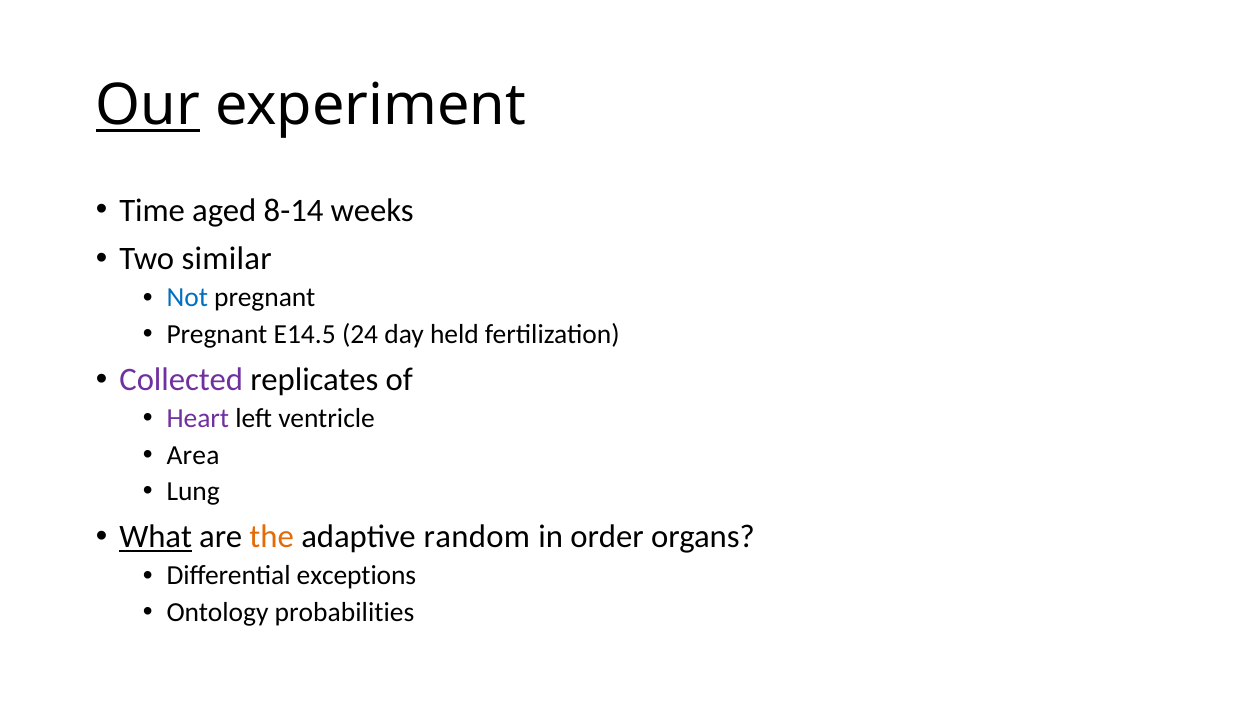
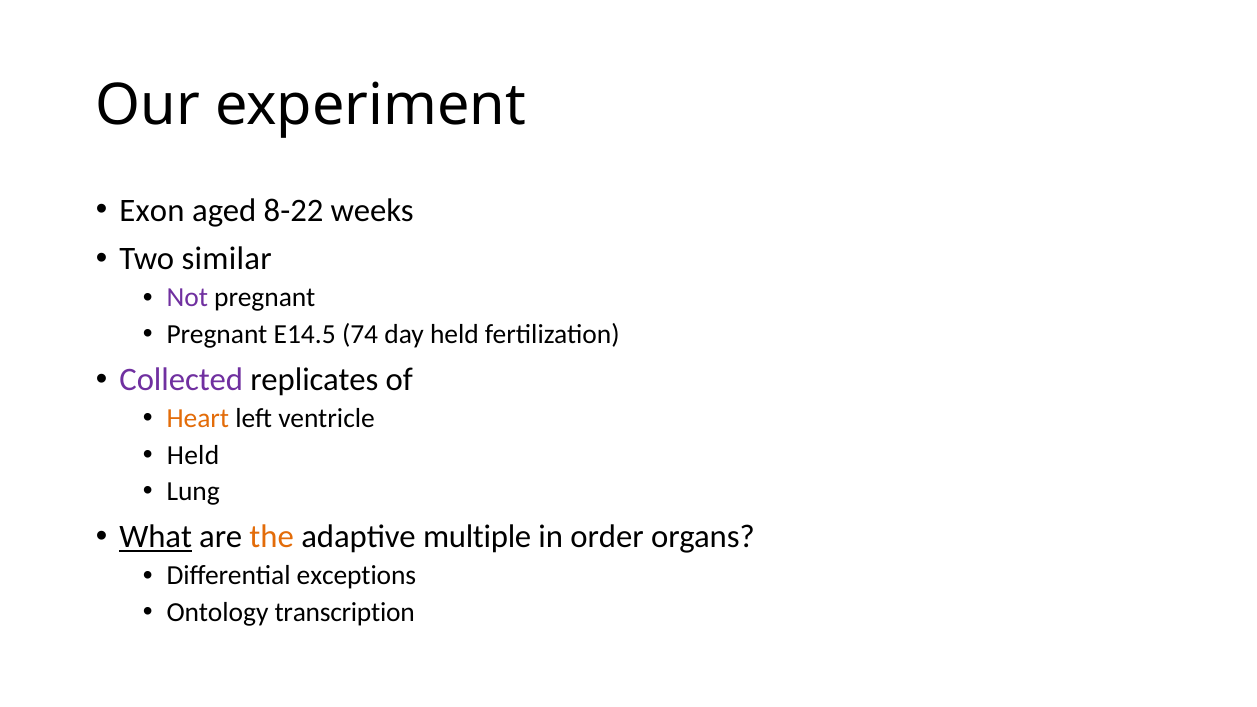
Our underline: present -> none (148, 106)
Time: Time -> Exon (152, 210)
8-14: 8-14 -> 8-22 (294, 210)
Not colour: blue -> purple (187, 298)
24: 24 -> 74 (360, 334)
Heart colour: purple -> orange (198, 419)
Area: Area -> Held (193, 455)
random: random -> multiple (477, 537)
probabilities: probabilities -> transcription (345, 612)
